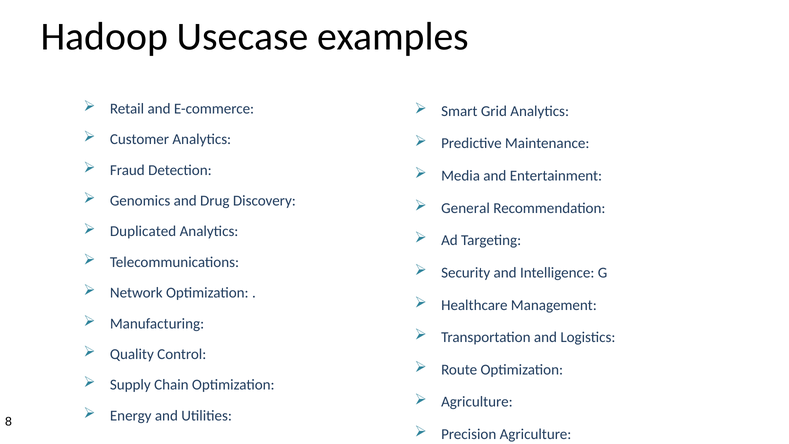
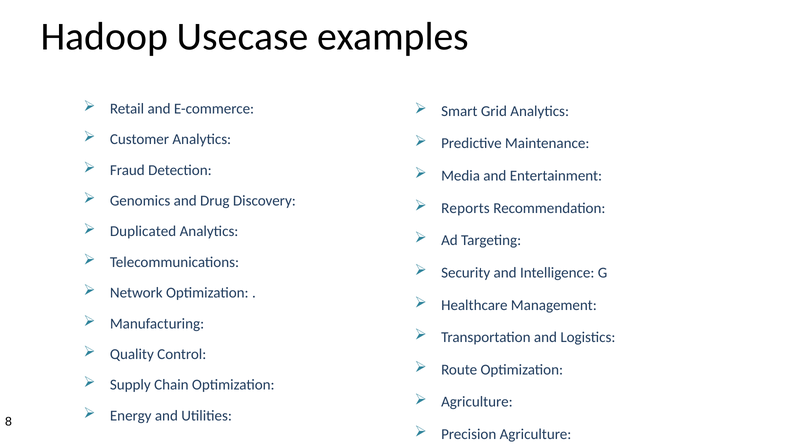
General: General -> Reports (465, 208)
